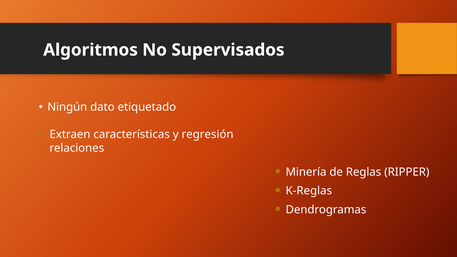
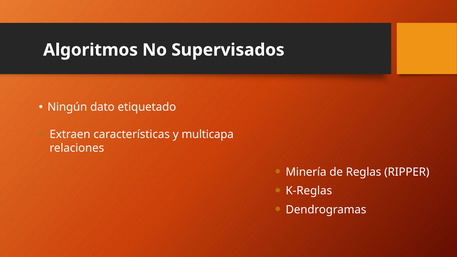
regresión: regresión -> multicapa (208, 134)
